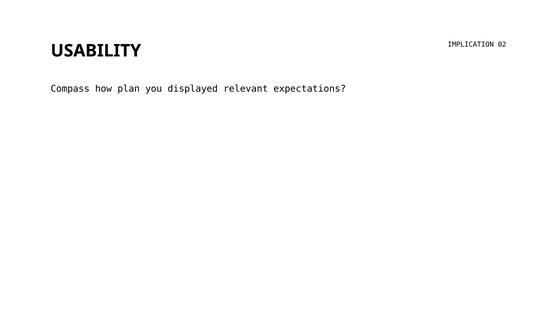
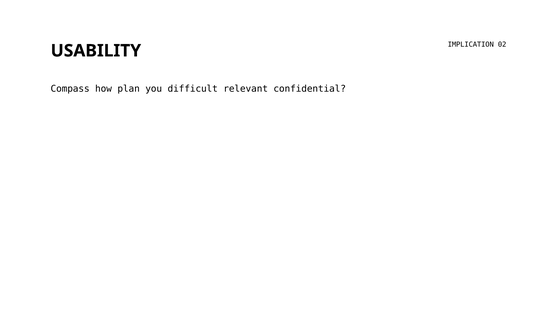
displayed: displayed -> difficult (193, 89)
expectations: expectations -> confidential (310, 89)
